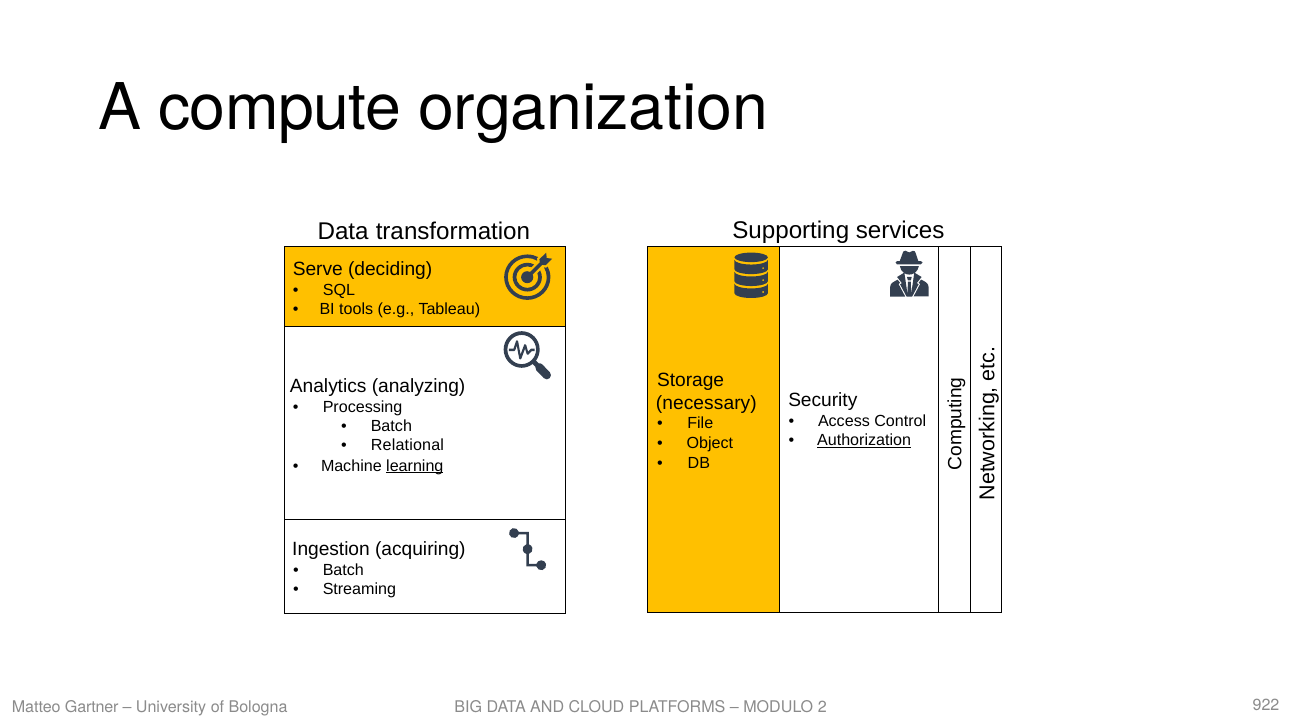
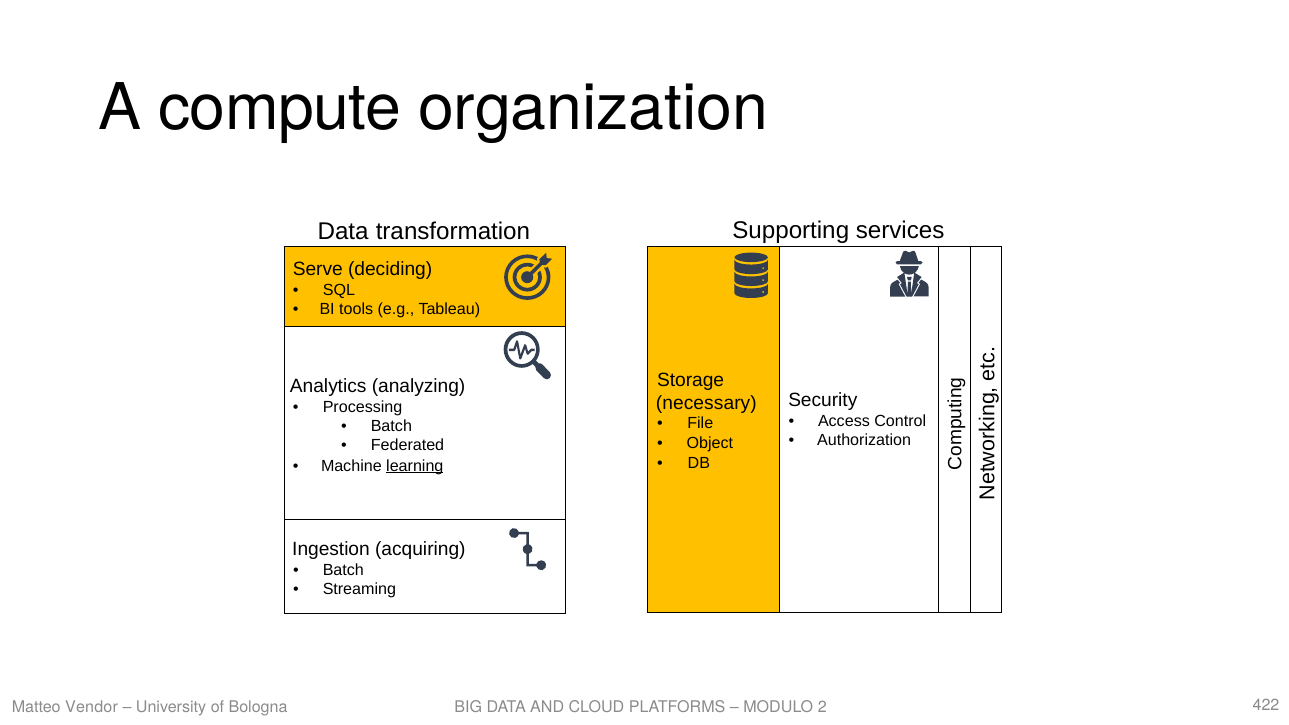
Authorization underline: present -> none (864, 441)
Relational: Relational -> Federated (408, 446)
Gartner: Gartner -> Vendor (92, 707)
922: 922 -> 422 (1266, 705)
